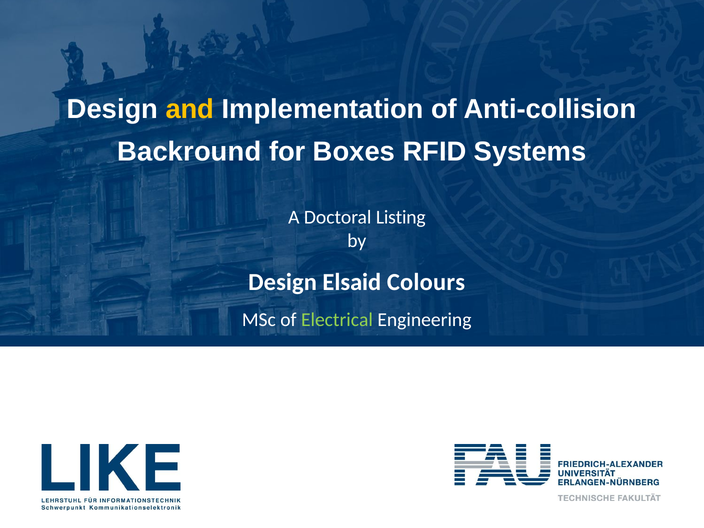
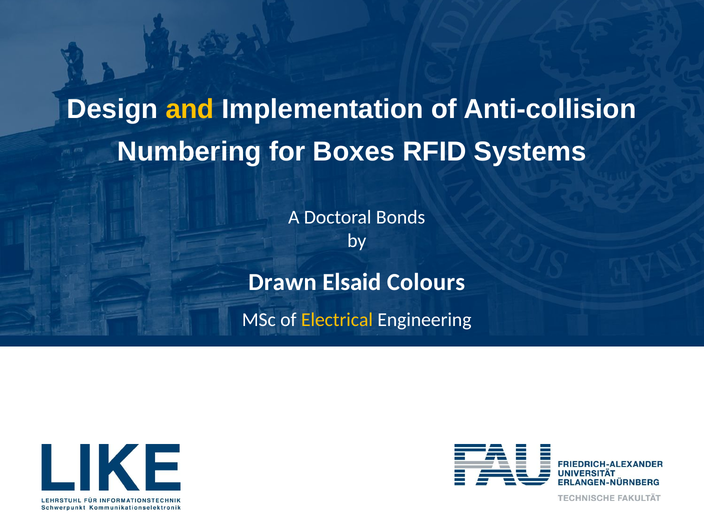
Backround: Backround -> Numbering (189, 152)
Listing: Listing -> Bonds (401, 217)
Design: Design -> Drawn (282, 282)
Electrical colour: light green -> yellow (337, 320)
